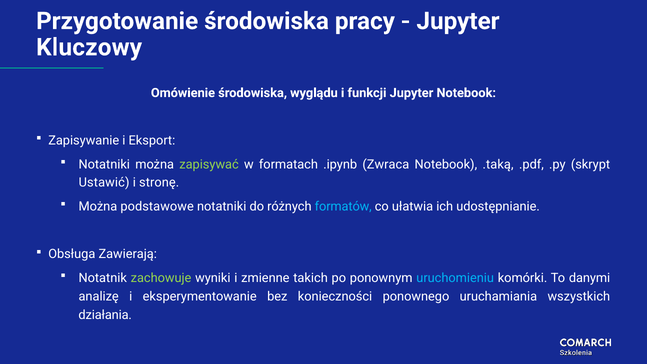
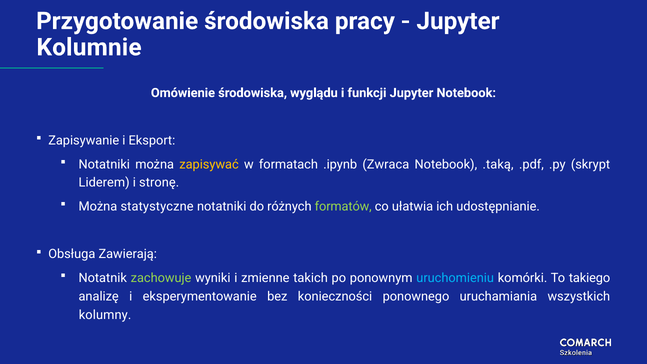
Kluczowy: Kluczowy -> Kolumnie (89, 47)
zapisywać colour: light green -> yellow (209, 164)
Ustawić: Ustawić -> Liderem (104, 183)
podstawowe: podstawowe -> statystyczne (157, 206)
formatów colour: light blue -> light green (343, 206)
danymi: danymi -> takiego (590, 278)
działania: działania -> kolumny (105, 315)
